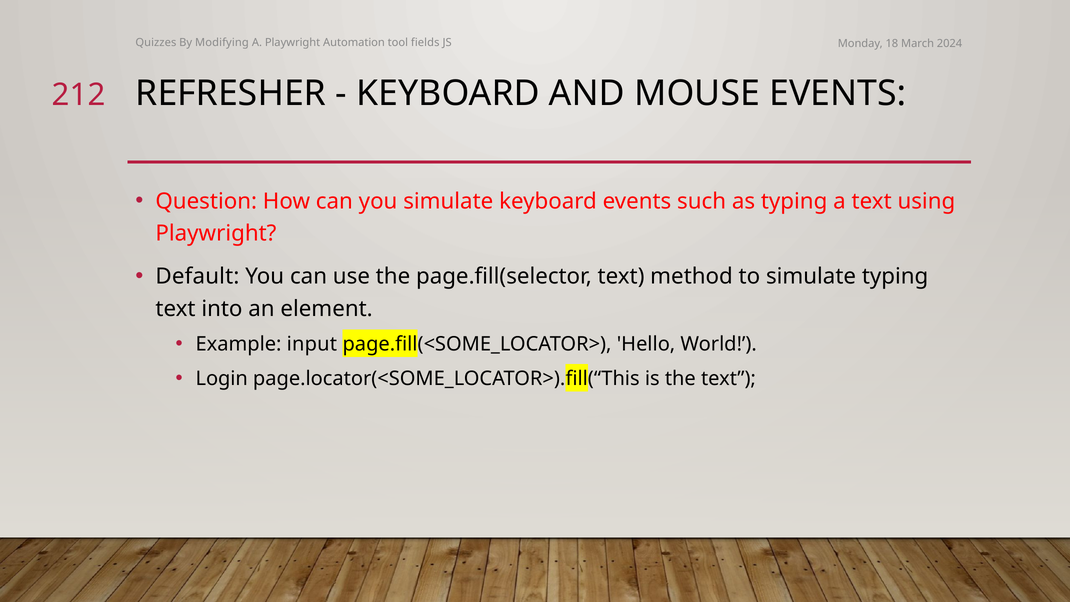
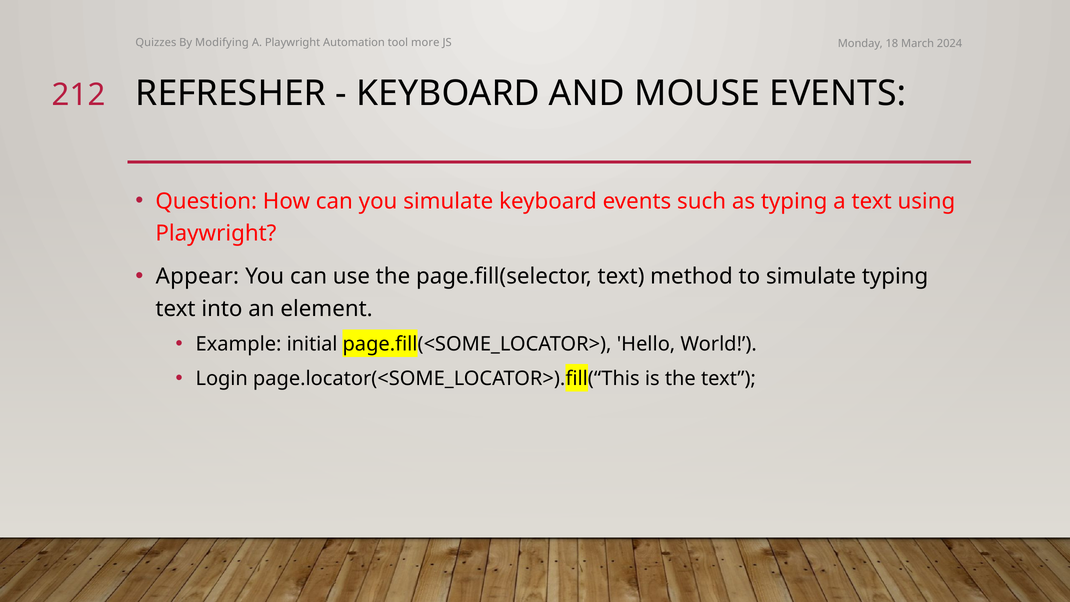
fields: fields -> more (425, 42)
Default: Default -> Appear (197, 277)
input: input -> initial (312, 344)
